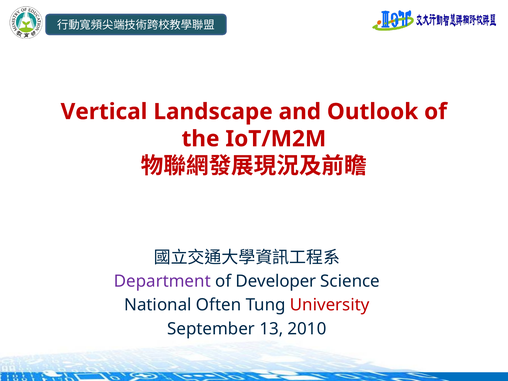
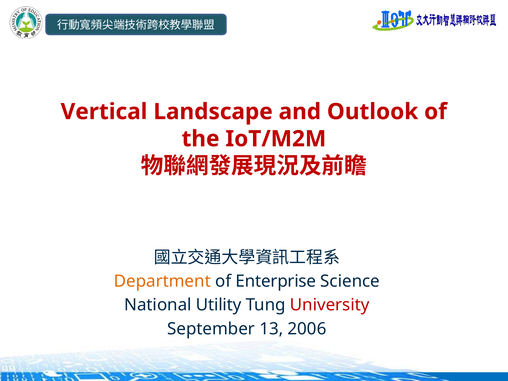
Department colour: purple -> orange (162, 281)
Developer: Developer -> Enterprise (276, 281)
Often: Often -> Utility (219, 305)
2010: 2010 -> 2006 (307, 329)
